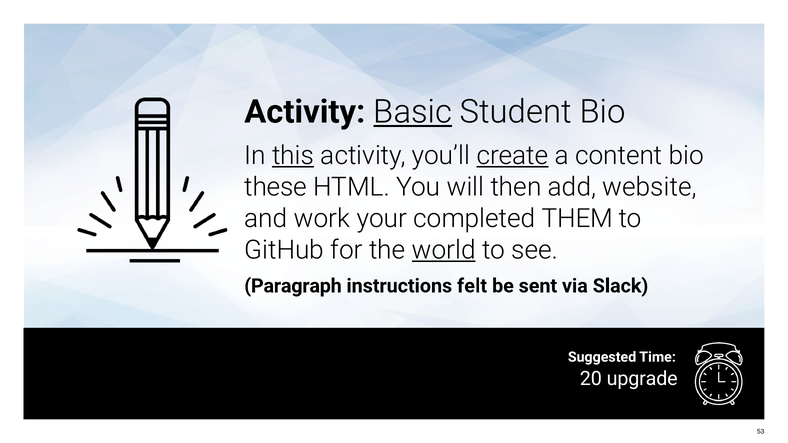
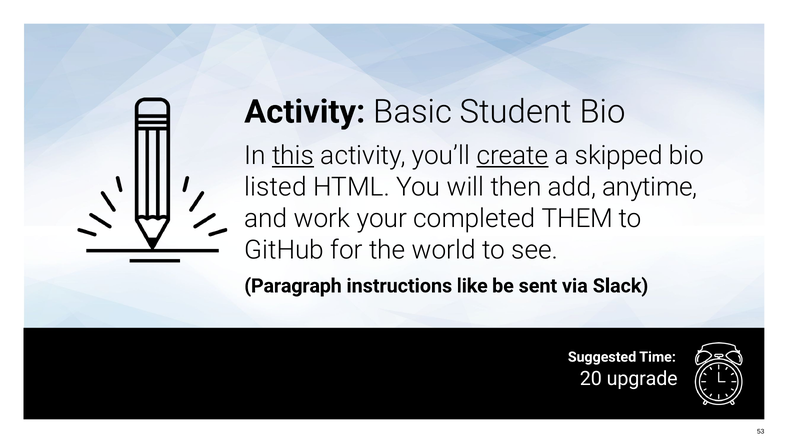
Basic underline: present -> none (413, 112)
content: content -> skipped (619, 156)
these: these -> listed (275, 187)
website: website -> anytime (650, 187)
world underline: present -> none (444, 250)
felt: felt -> like (472, 286)
